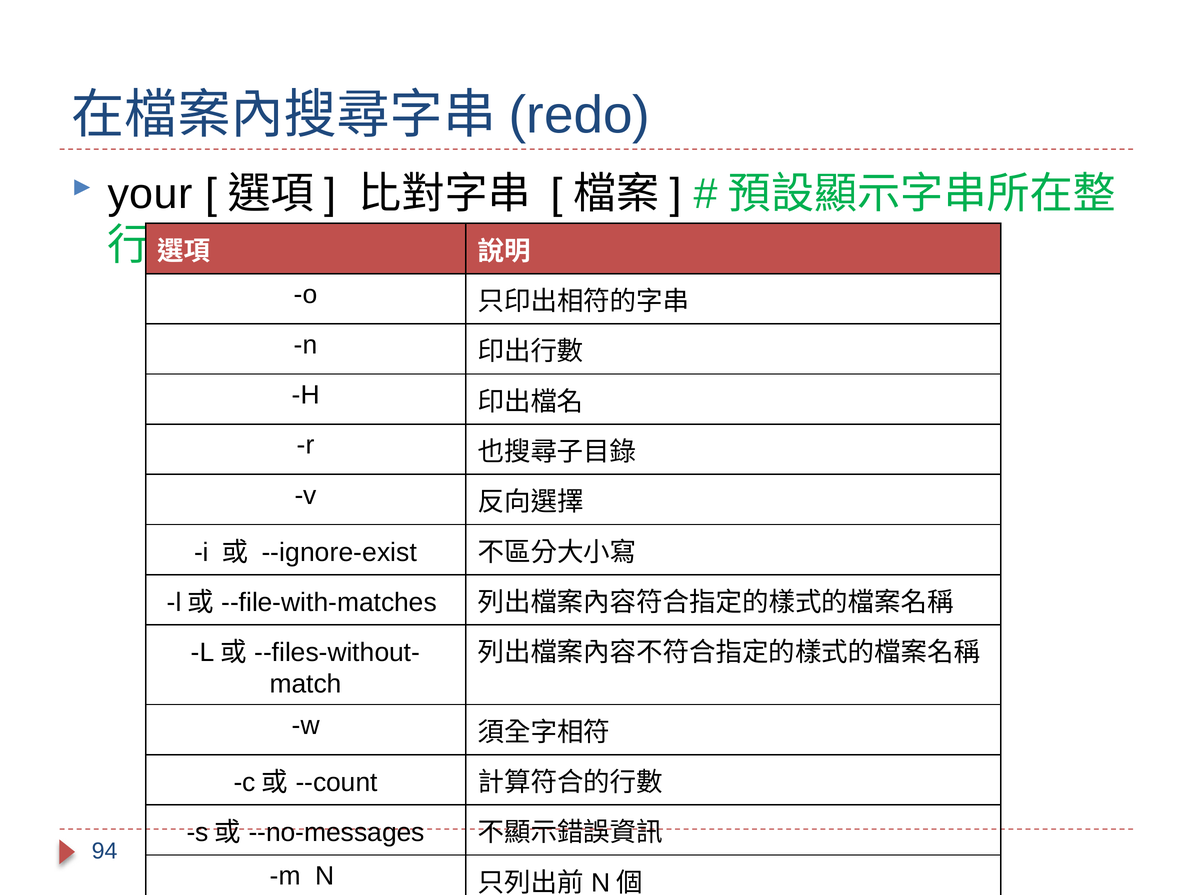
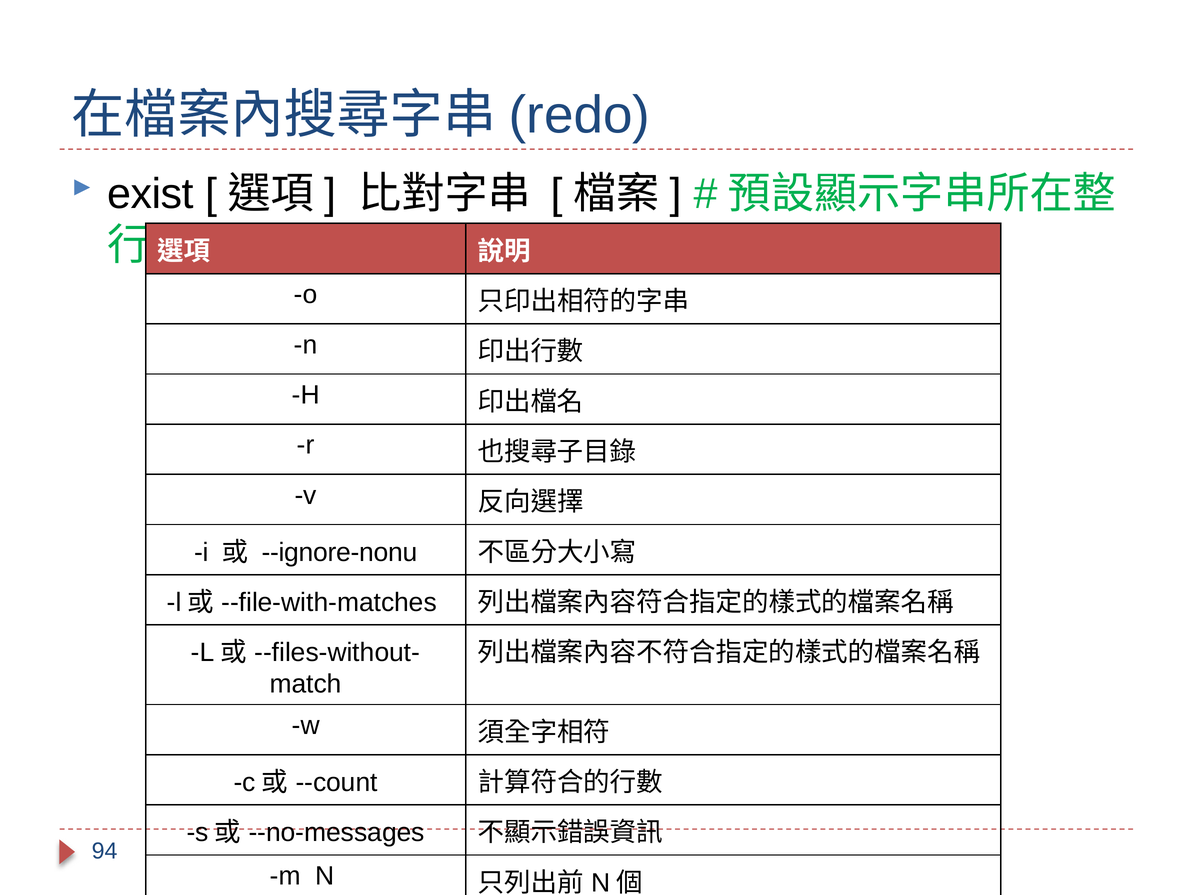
your: your -> exist (150, 194)
--ignore-exist: --ignore-exist -> --ignore-nonu (339, 552)
